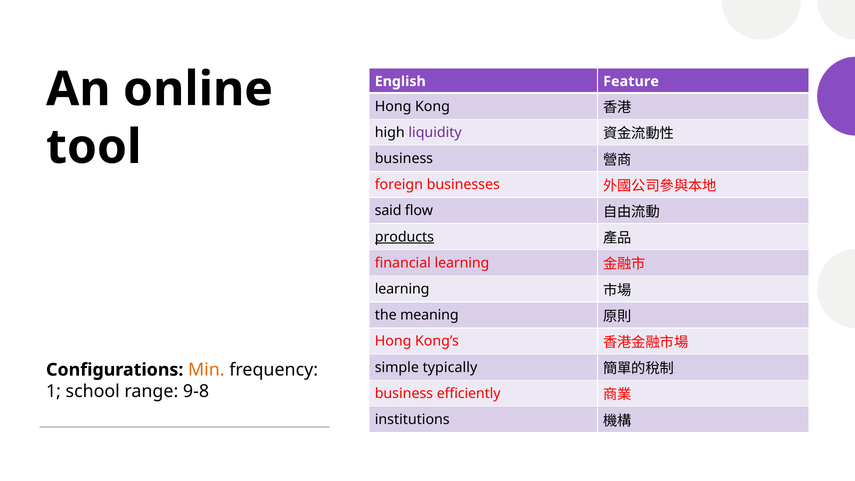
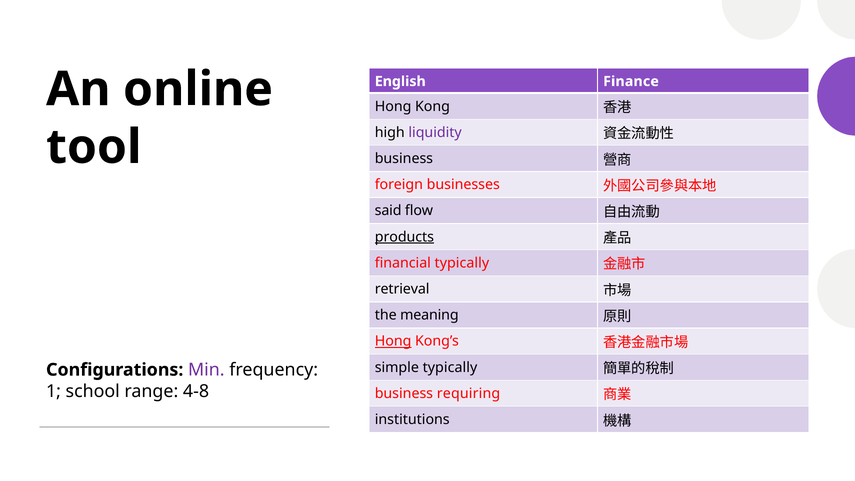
Feature: Feature -> Finance (631, 81)
financial learning: learning -> typically (462, 263)
learning: learning -> retrieval (402, 289)
Hong underline: none -> present (393, 341)
Min colour: orange -> purple (206, 370)
9-8: 9-8 -> 4-8 (196, 391)
efficiently: efficiently -> requiring (469, 393)
